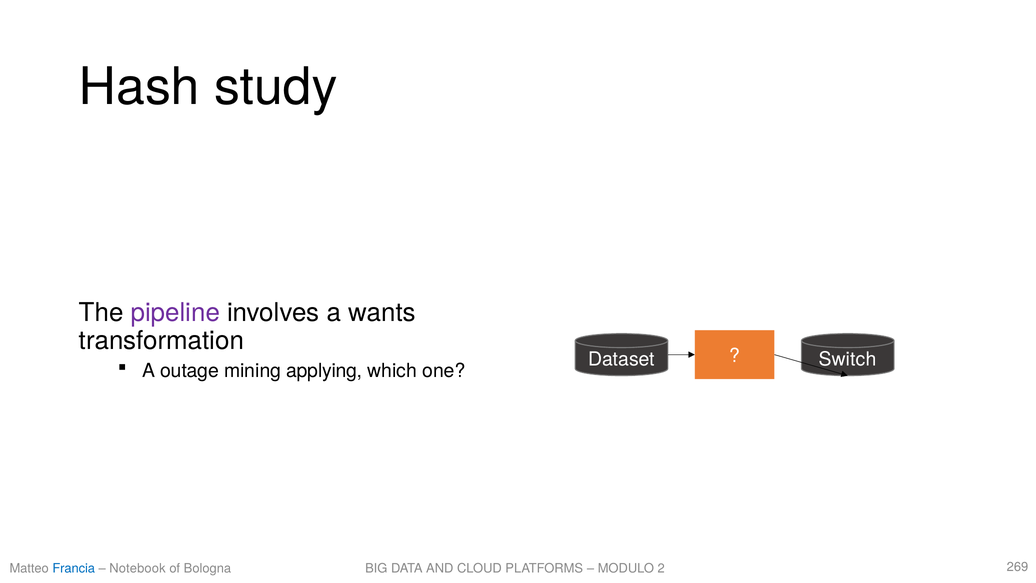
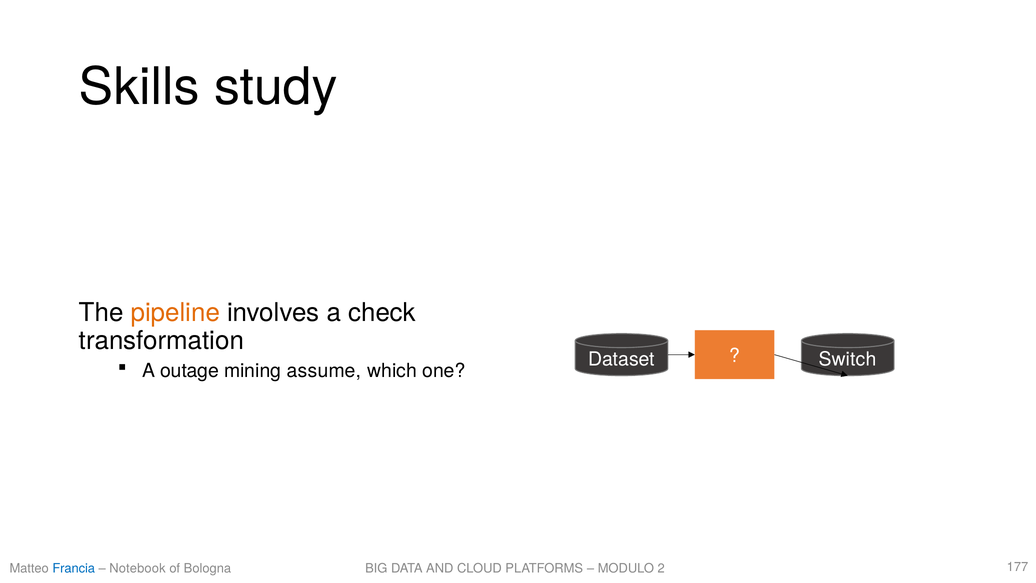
Hash: Hash -> Skills (139, 87)
pipeline colour: purple -> orange (175, 313)
wants: wants -> check (382, 313)
applying: applying -> assume (324, 371)
269: 269 -> 177 (1018, 567)
